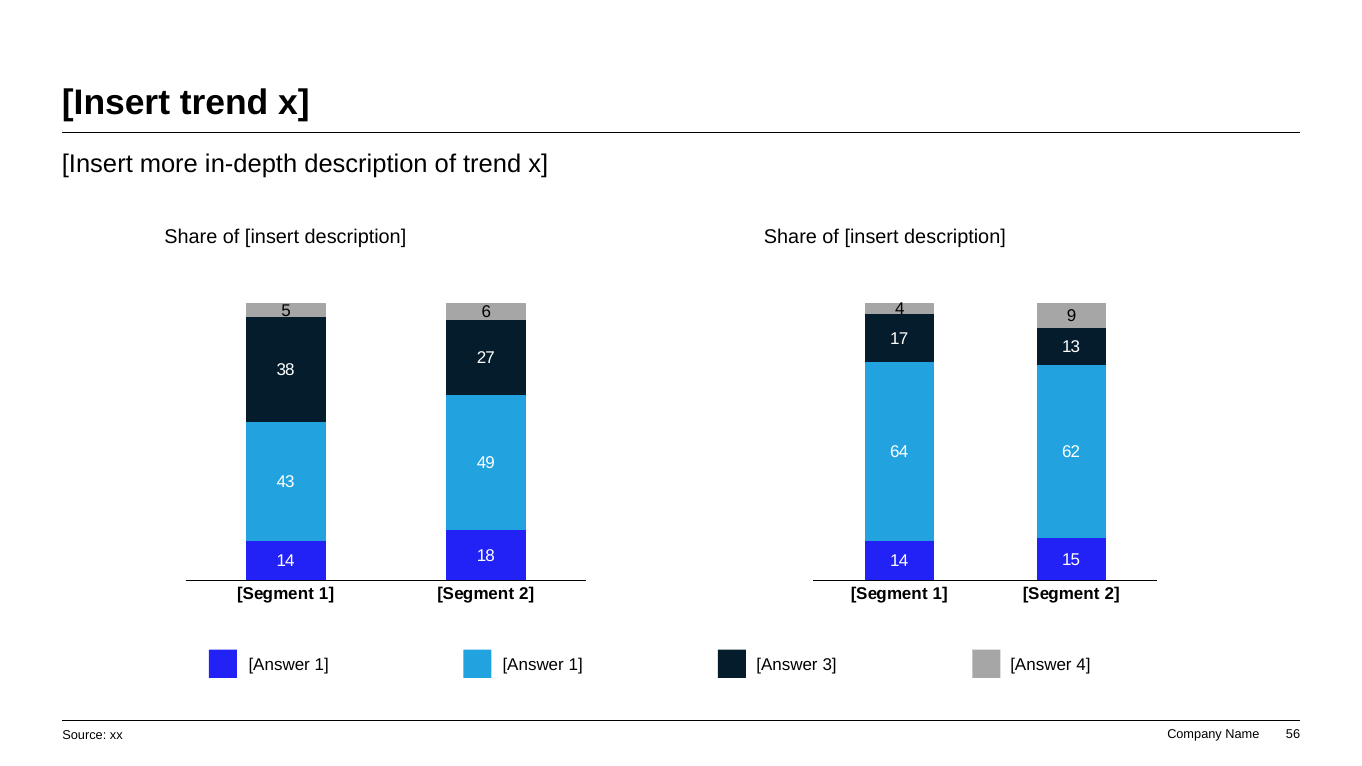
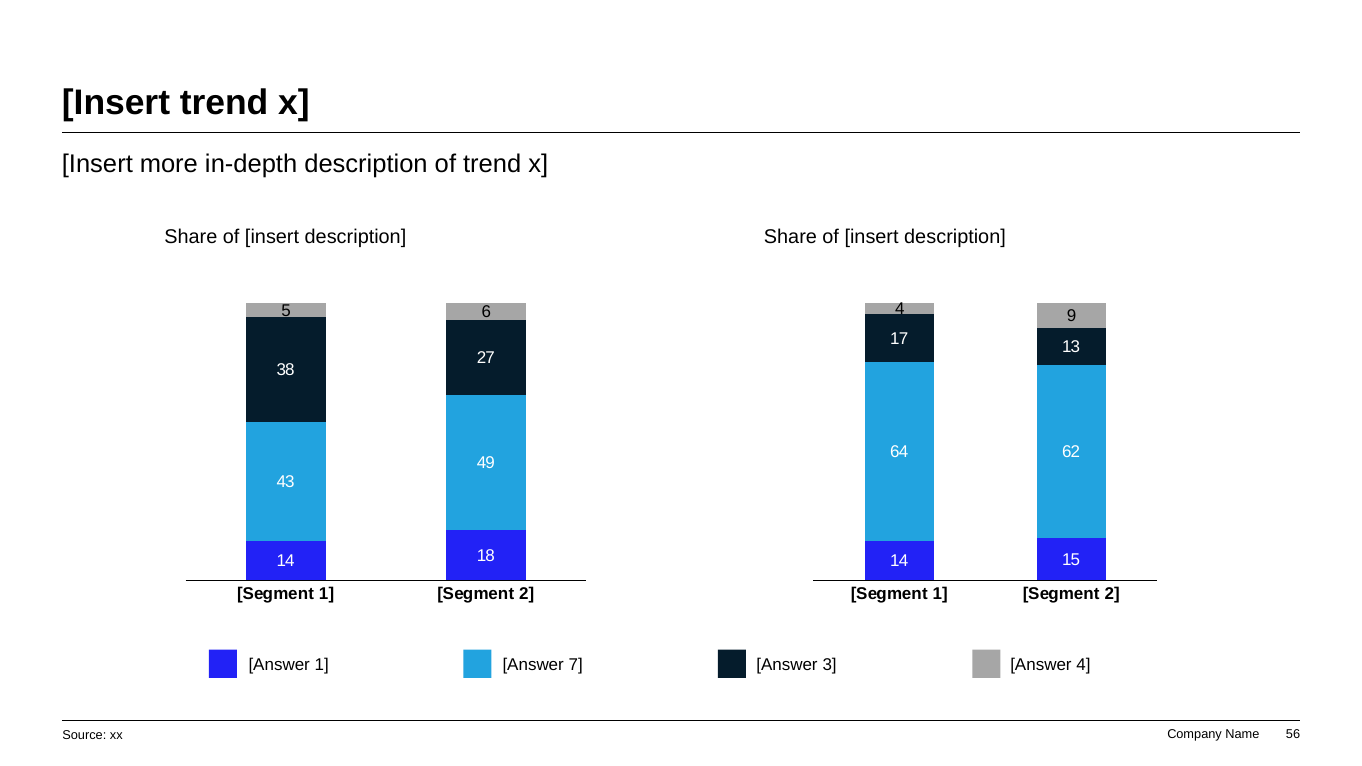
1: 1 -> 7 (576, 665)
